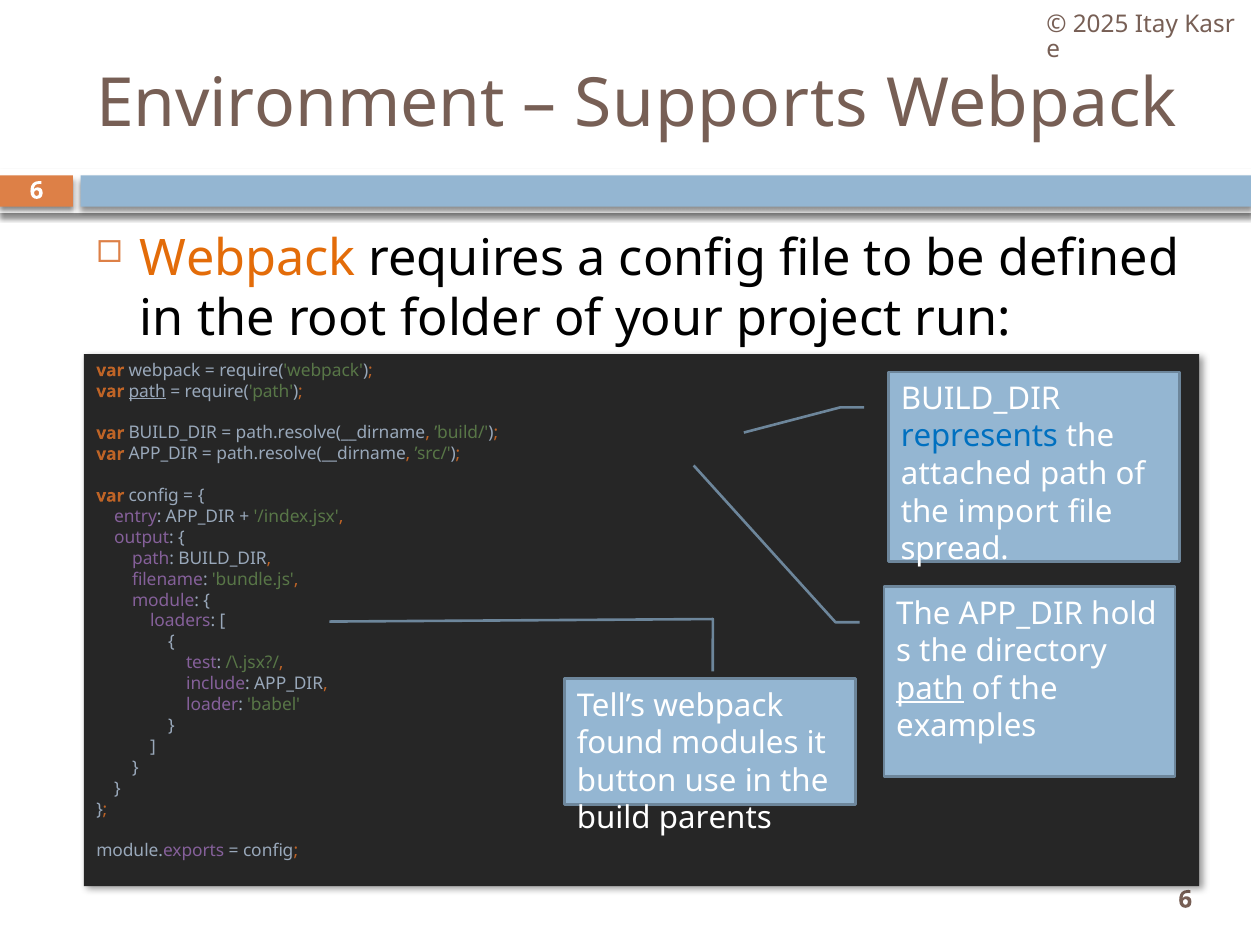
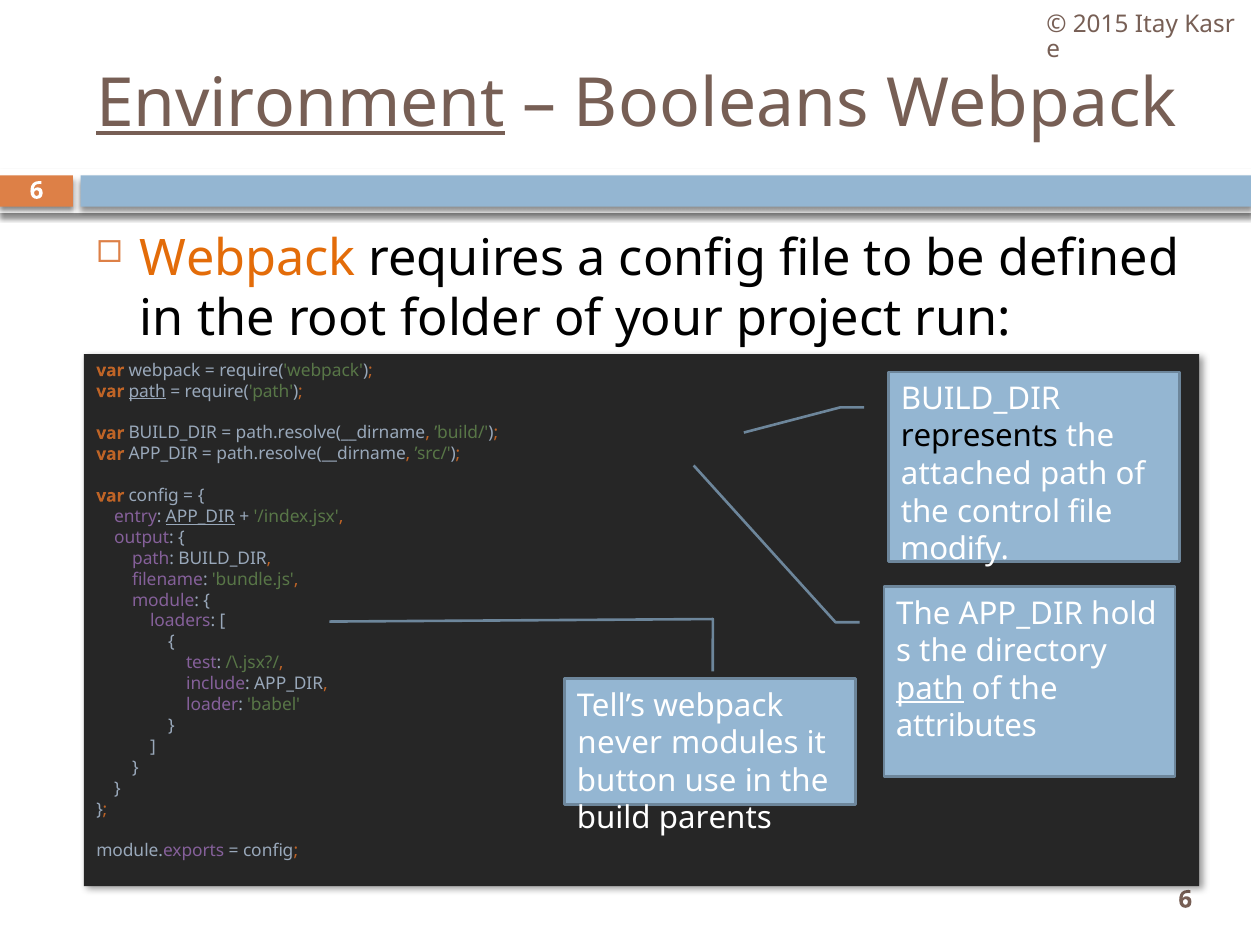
2025: 2025 -> 2015 (1101, 25)
Environment underline: none -> present (301, 104)
Supports: Supports -> Booleans (722, 104)
represents colour: blue -> black (979, 436)
import: import -> control (1009, 511)
APP_DIR underline: none -> present (200, 516)
spread: spread -> modify (955, 549)
examples: examples -> attributes (966, 726)
found: found -> never (620, 743)
